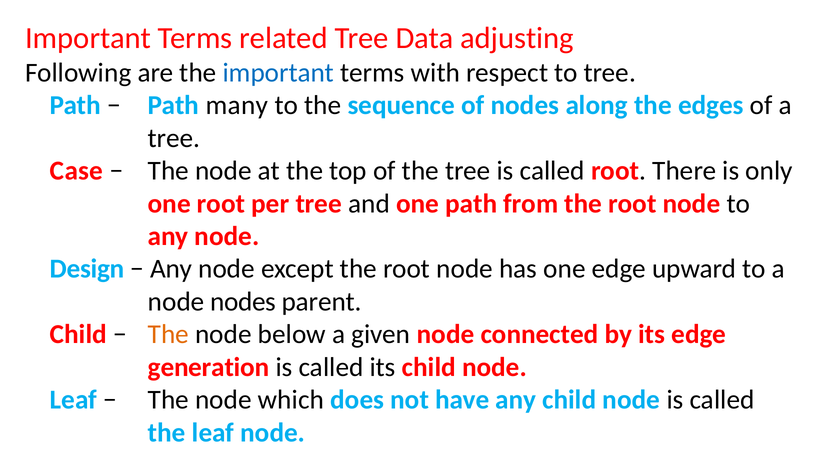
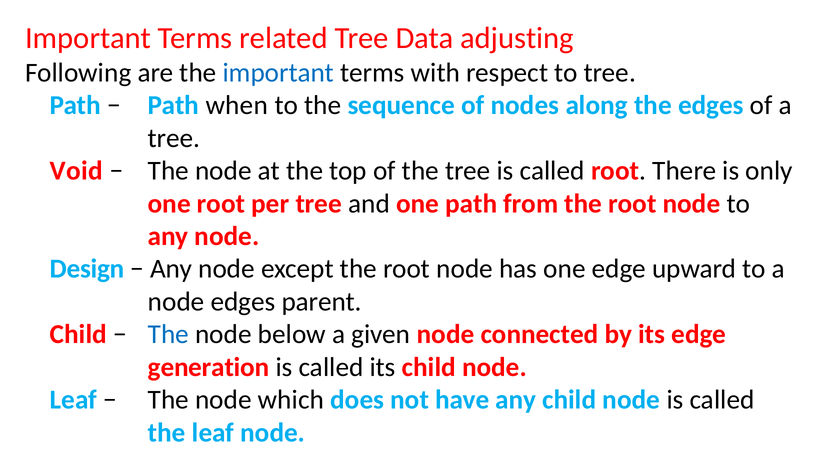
many: many -> when (237, 105)
Case: Case -> Void (76, 171)
node nodes: nodes -> edges (243, 302)
The colour: orange -> blue (168, 334)
